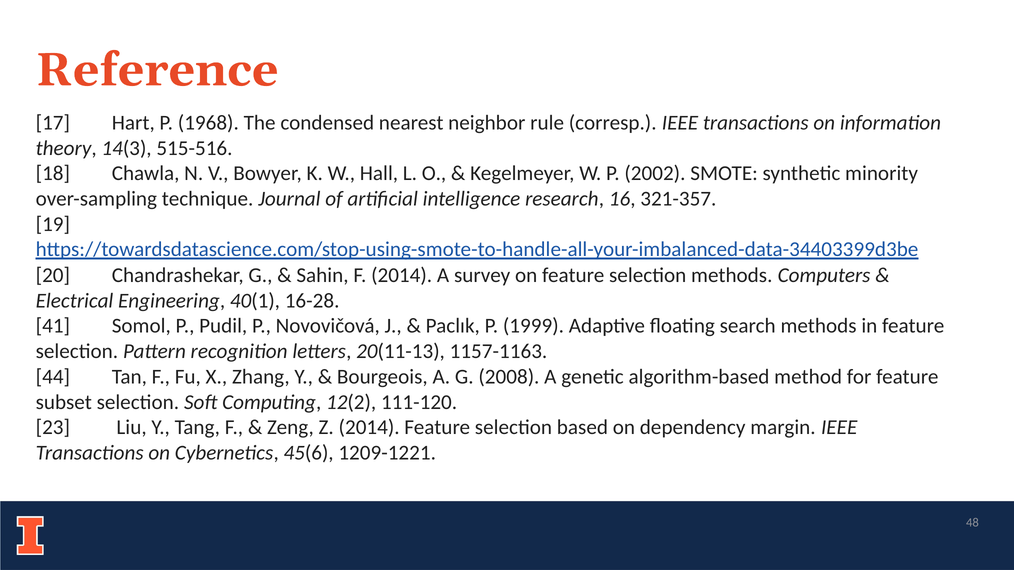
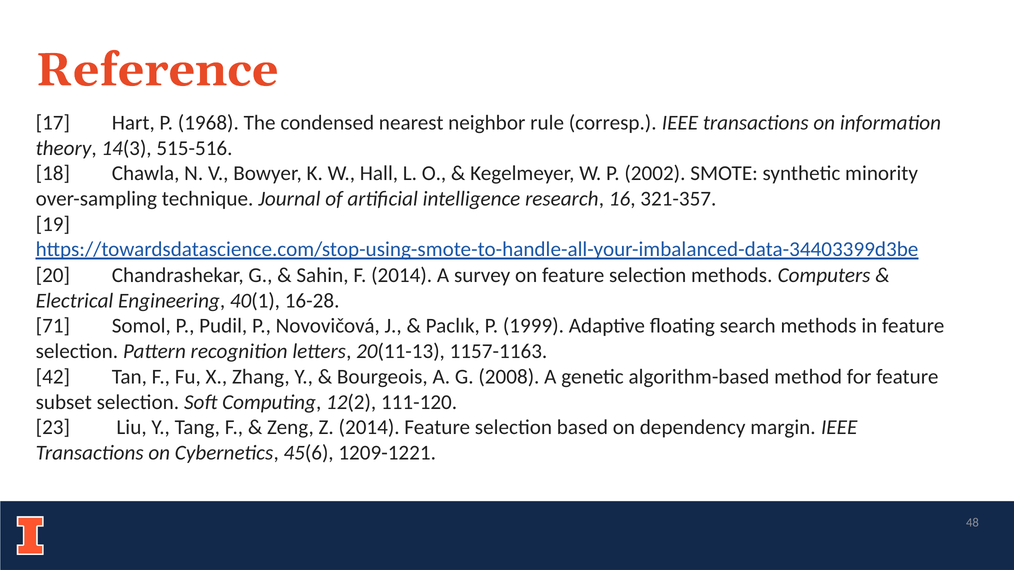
41: 41 -> 71 (53, 326)
44: 44 -> 42 (53, 377)
